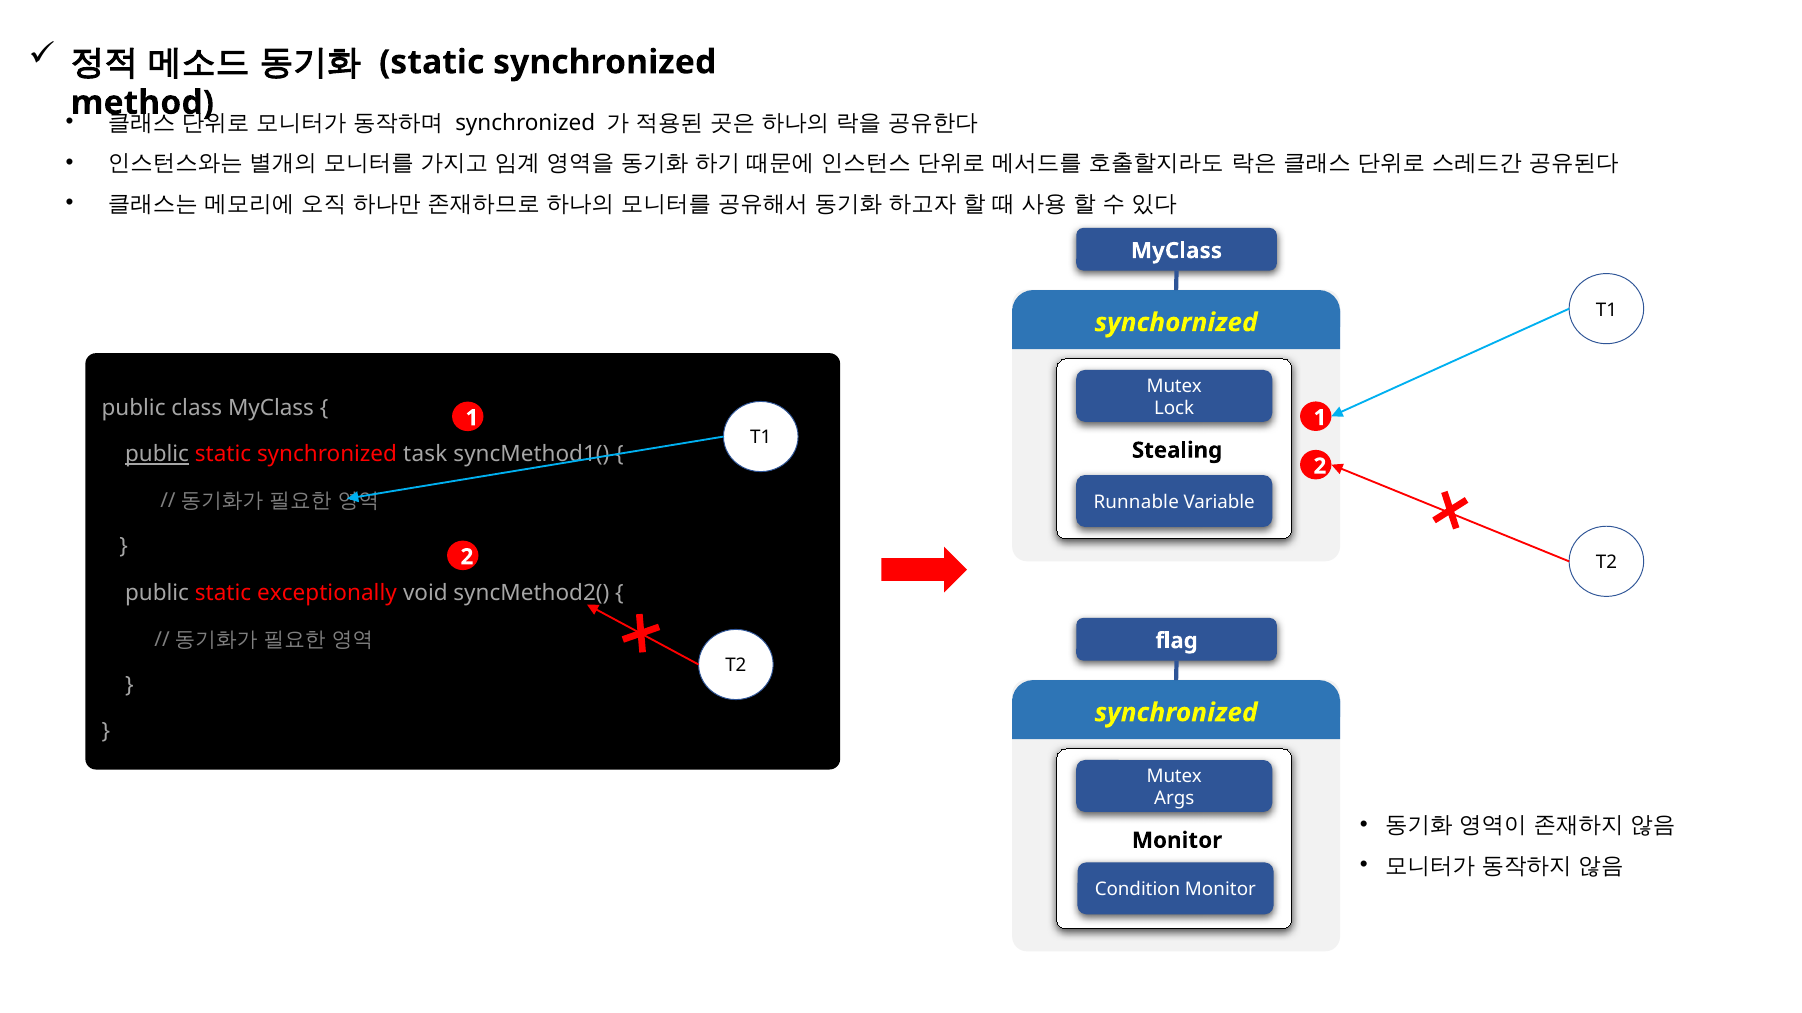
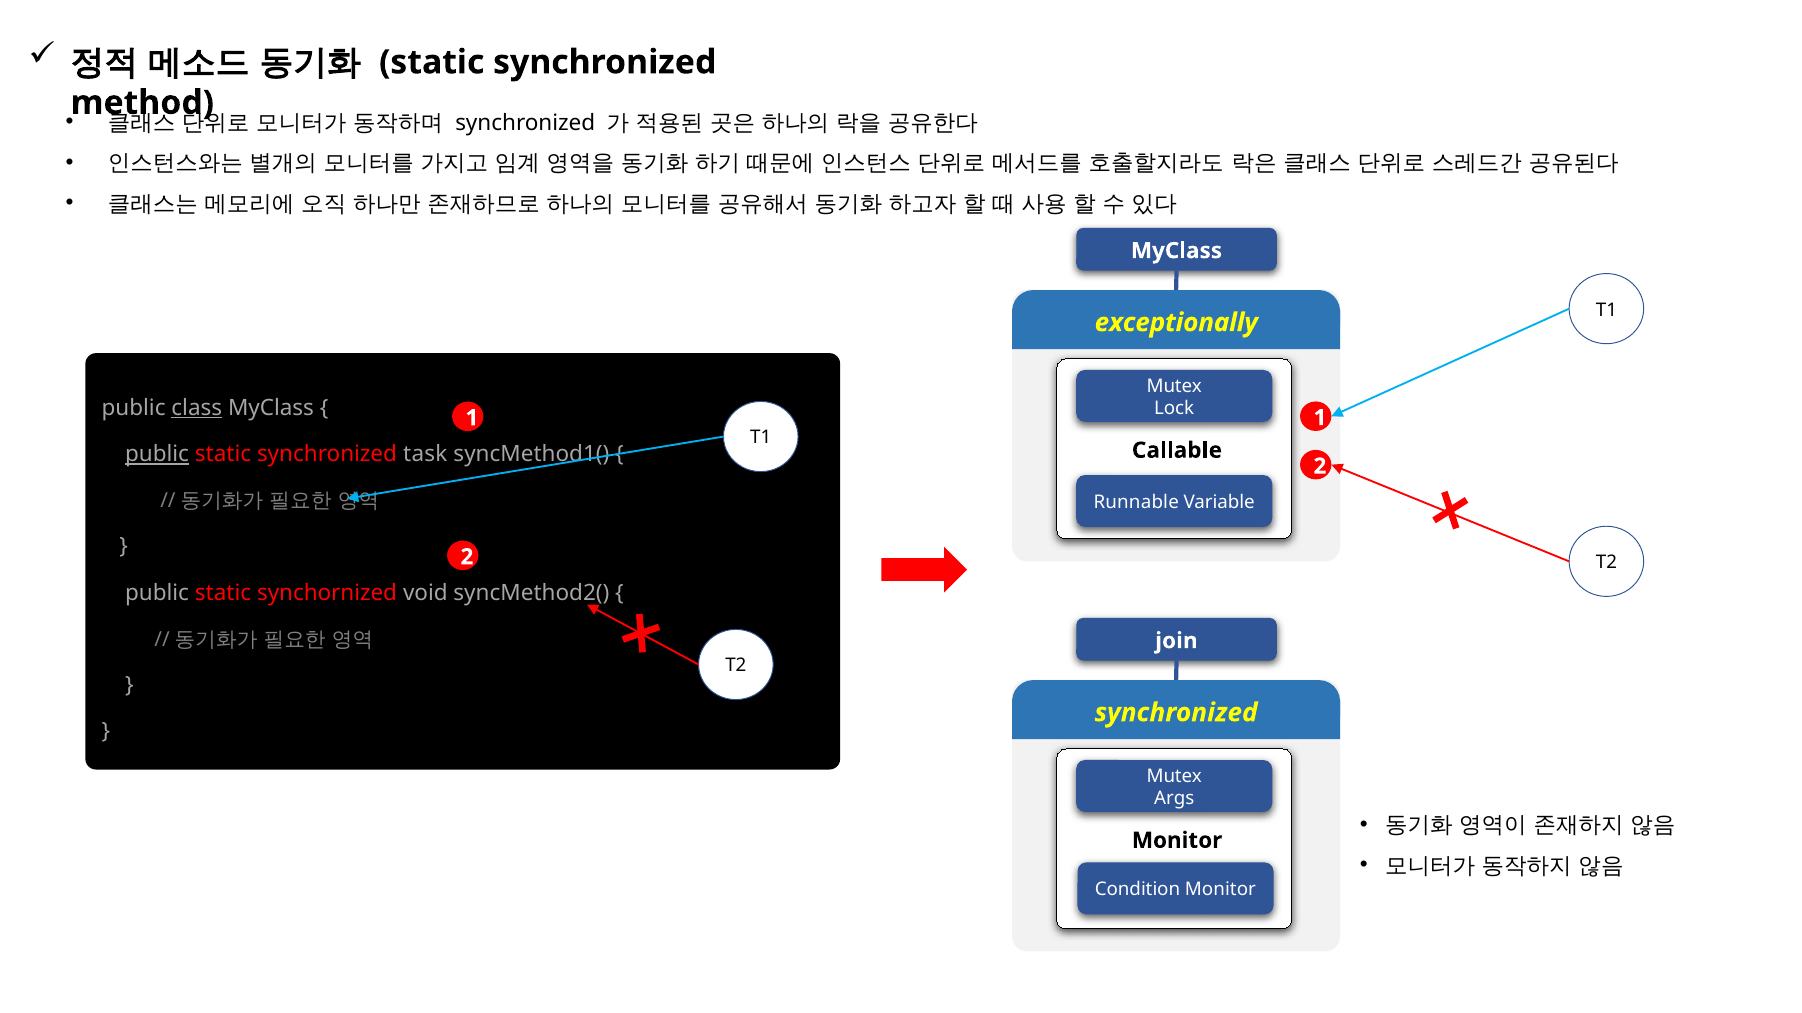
synchornized: synchornized -> exceptionally (1176, 323)
class underline: none -> present (197, 408)
Stealing: Stealing -> Callable (1177, 451)
exceptionally: exceptionally -> synchornized (327, 593)
flag: flag -> join (1176, 641)
